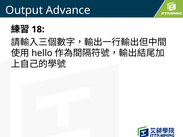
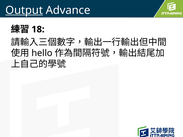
Output underline: none -> present (24, 10)
